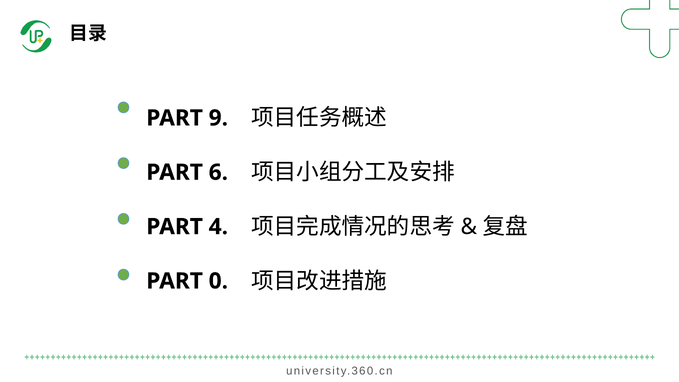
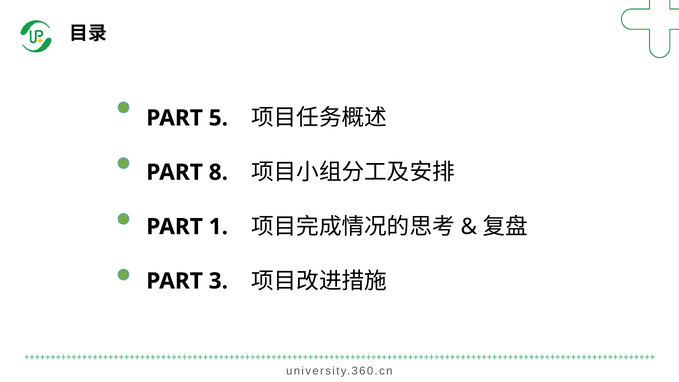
9: 9 -> 5 (218, 118)
6: 6 -> 8 (218, 172)
4: 4 -> 1 (218, 227)
0: 0 -> 3 (218, 281)
